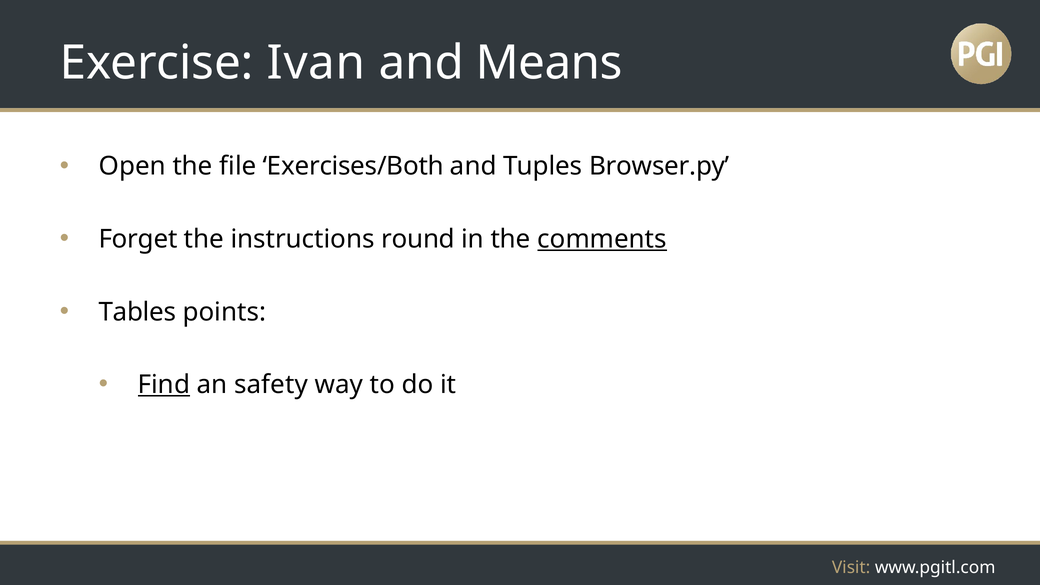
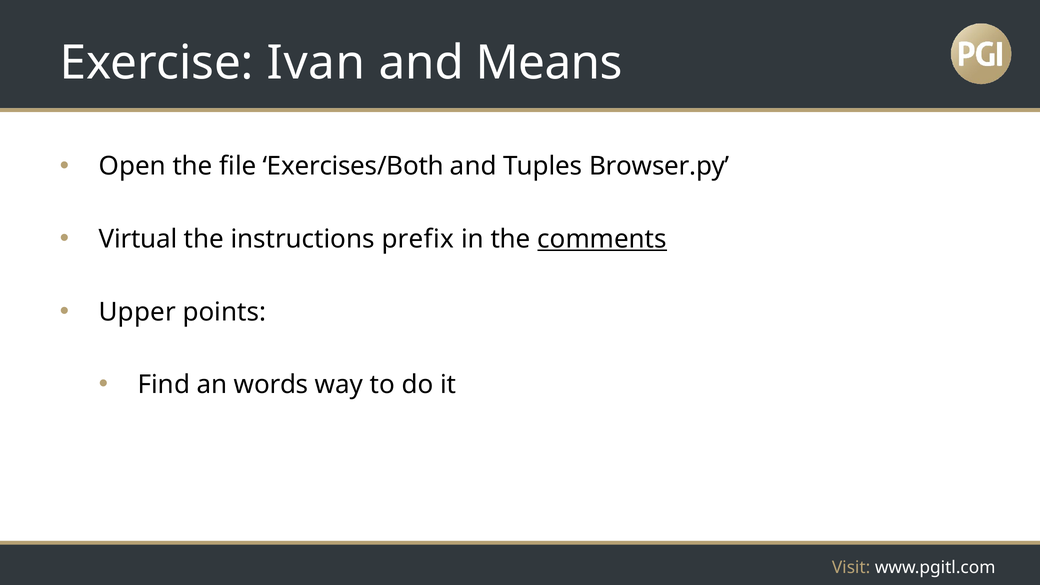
Forget: Forget -> Virtual (138, 239)
round: round -> prefix (418, 239)
Tables: Tables -> Upper (137, 312)
Find underline: present -> none (164, 385)
safety: safety -> words (271, 385)
